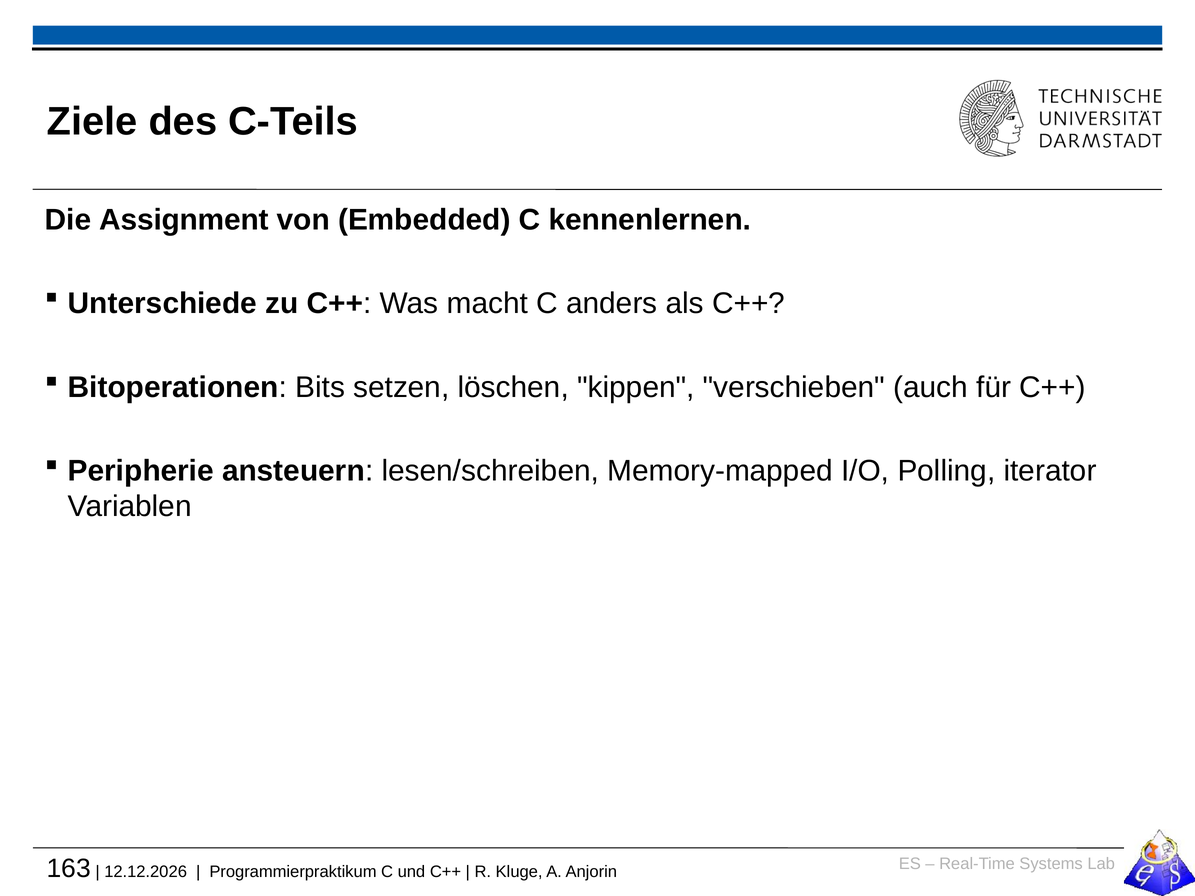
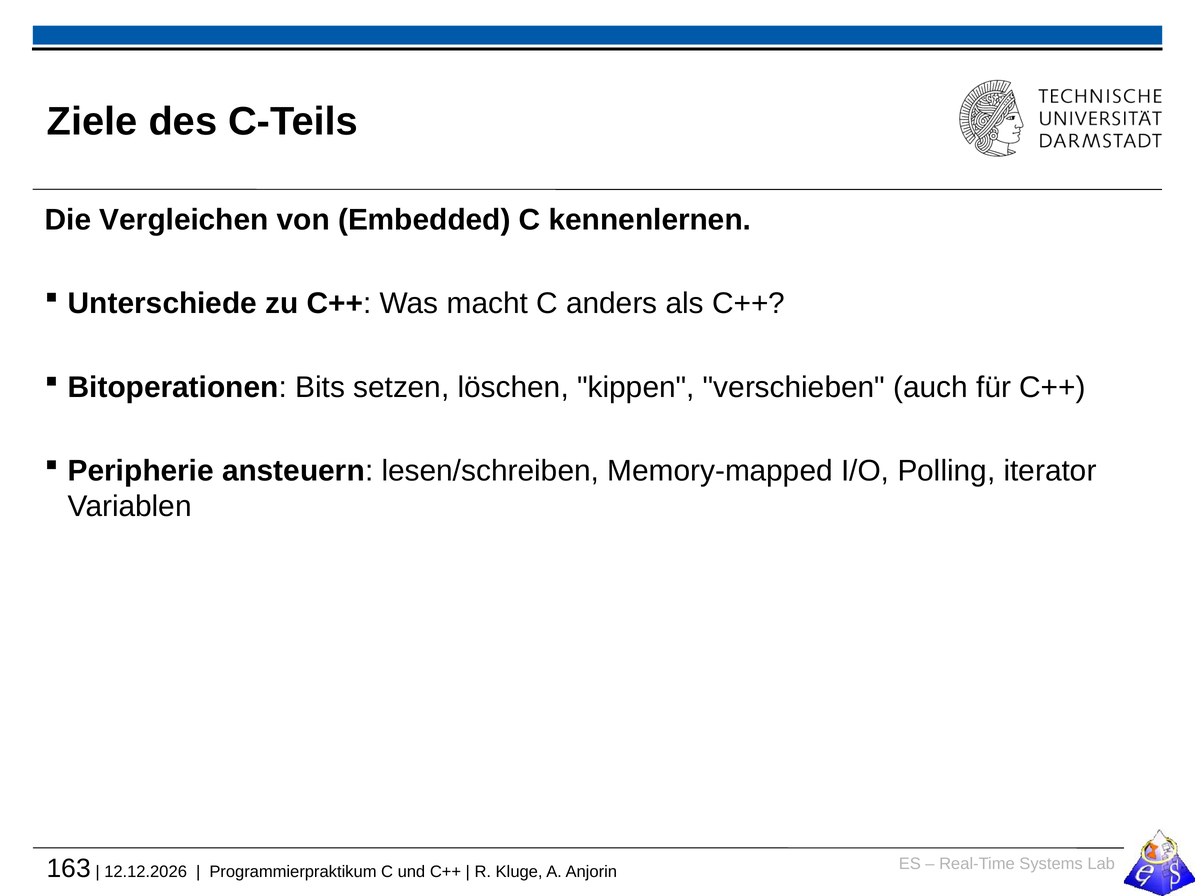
Assignment: Assignment -> Vergleichen (184, 220)
